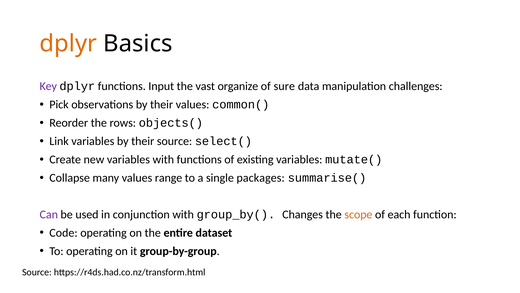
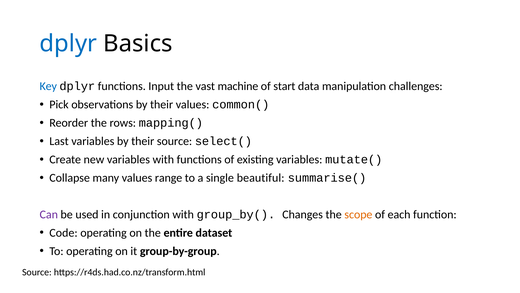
dplyr colour: orange -> blue (68, 44)
Key colour: purple -> blue (48, 86)
organize: organize -> machine (238, 86)
sure: sure -> start (284, 86)
objects(: objects( -> mapping( (171, 123)
Link: Link -> Last (59, 141)
packages: packages -> beautiful (261, 178)
